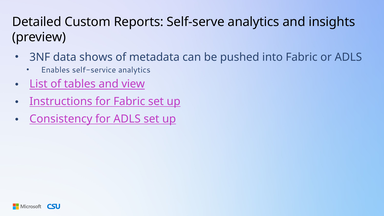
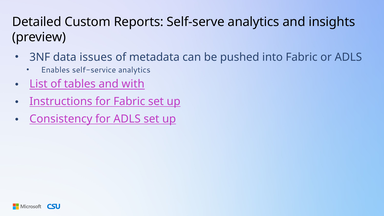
shows: shows -> issues (96, 57)
view: view -> with (133, 84)
